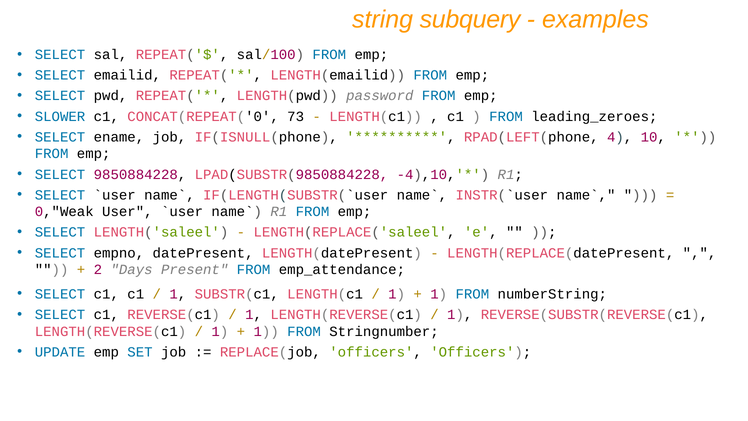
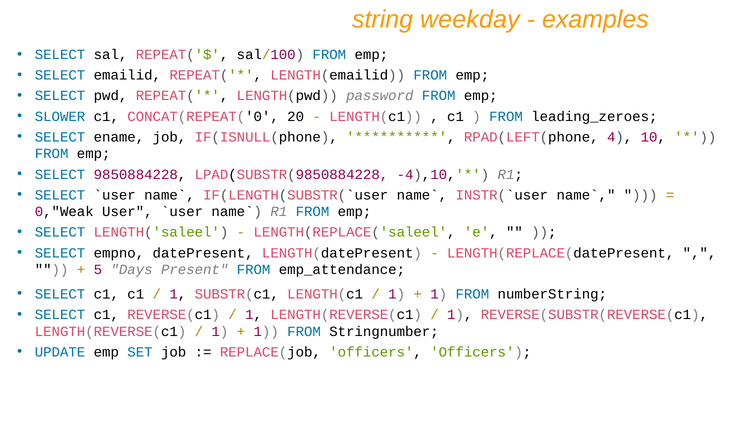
subquery: subquery -> weekday (470, 19)
73: 73 -> 20 (296, 116)
2: 2 -> 5 (98, 270)
